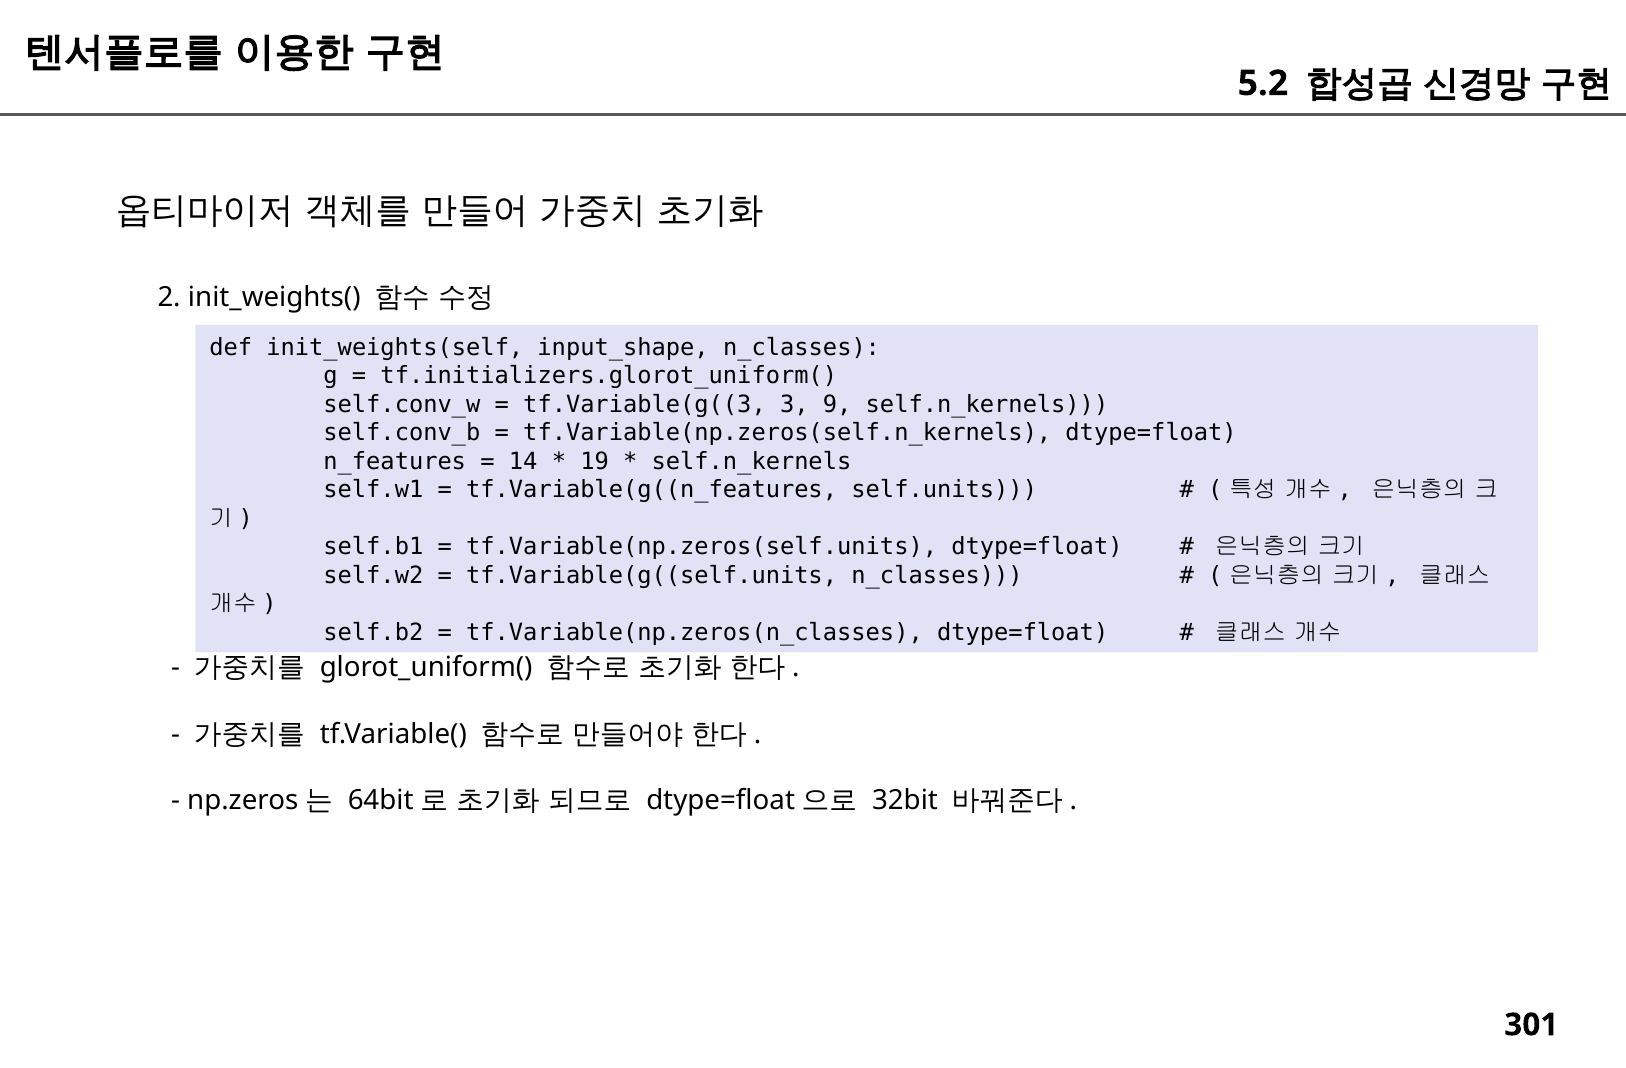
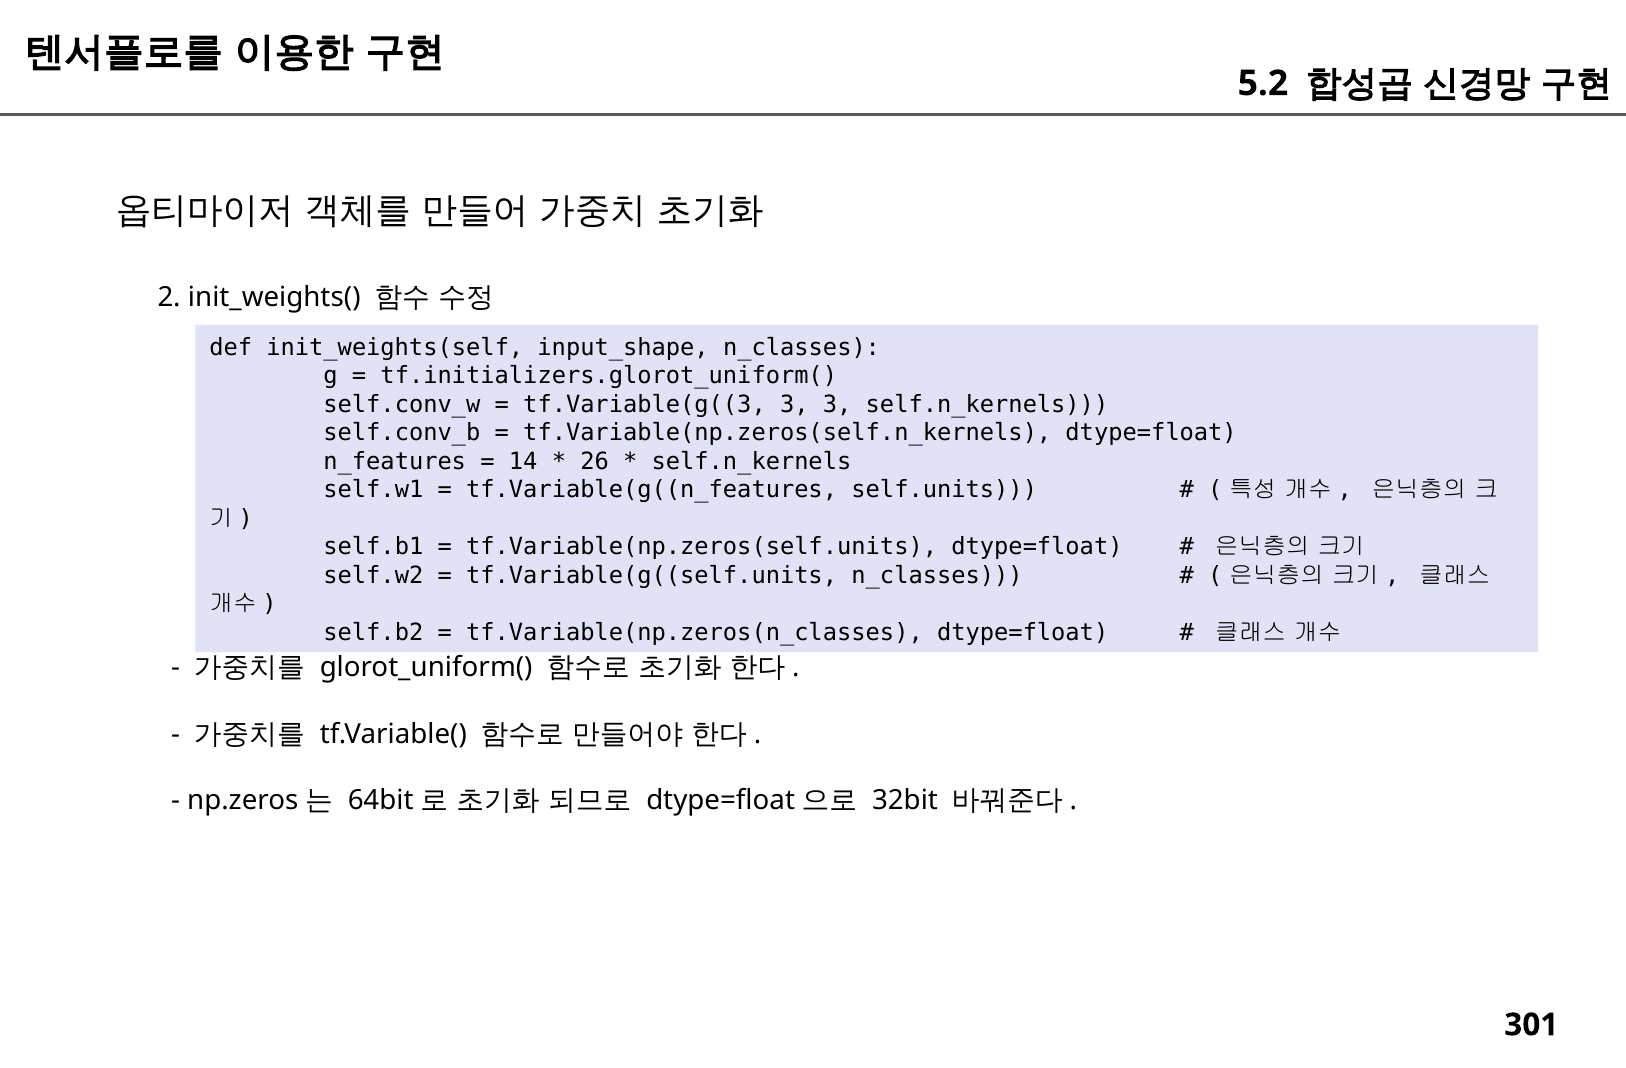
3 9: 9 -> 3 (837, 405)
19: 19 -> 26 (595, 462)
